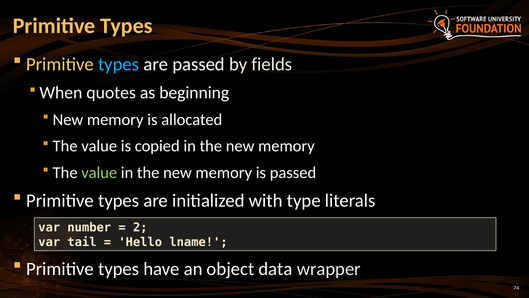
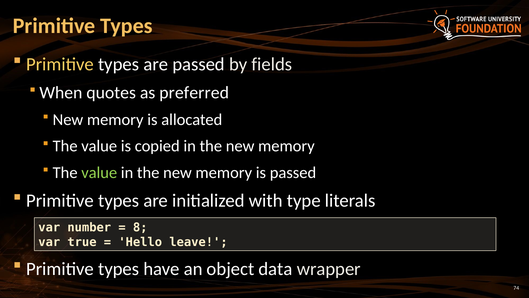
types colour: light blue -> white (119, 64)
beginning: beginning -> preferred (194, 92)
2: 2 -> 8 (140, 227)
tail: tail -> true (82, 242)
lname: lname -> leave (198, 242)
